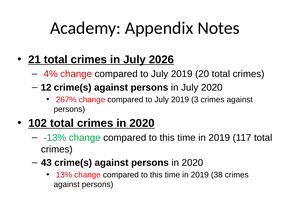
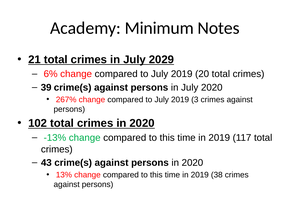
Appendix: Appendix -> Minimum (159, 28)
2026: 2026 -> 2029 (161, 60)
4%: 4% -> 6% (51, 74)
12: 12 -> 39 (46, 88)
